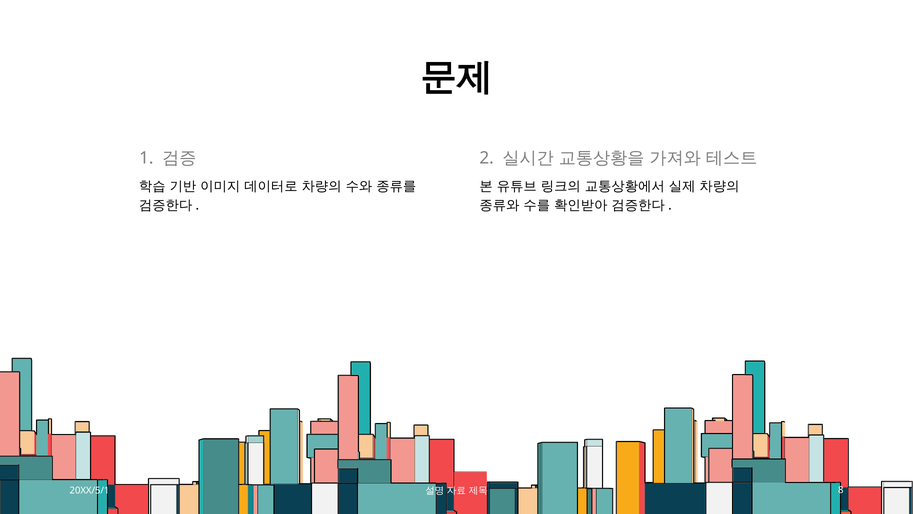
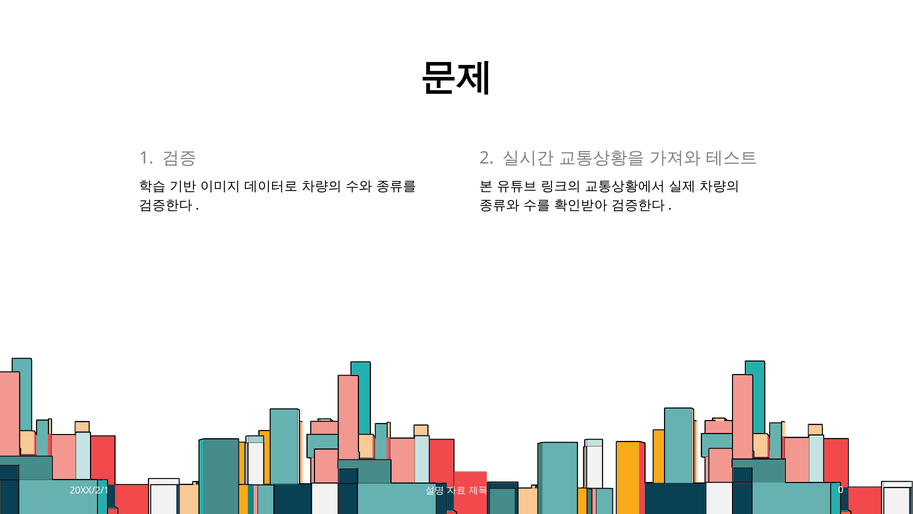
20XX/5/1: 20XX/5/1 -> 20XX/2/1 (90, 490)
8: 8 -> 0 (841, 490)
